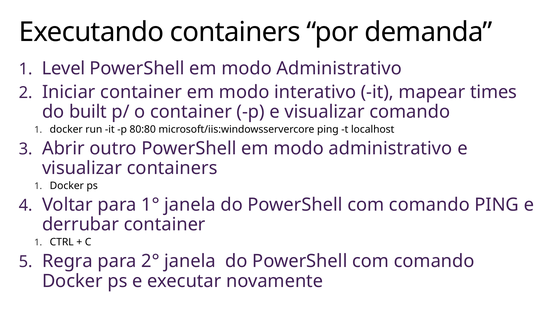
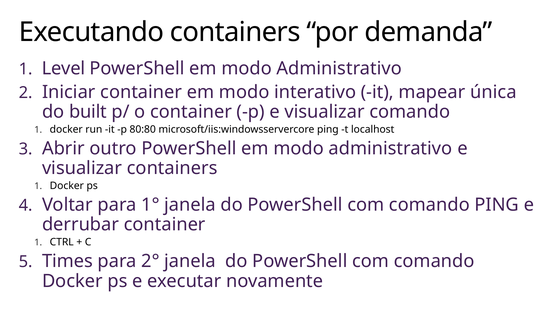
times: times -> única (493, 92)
Regra: Regra -> Times (67, 261)
